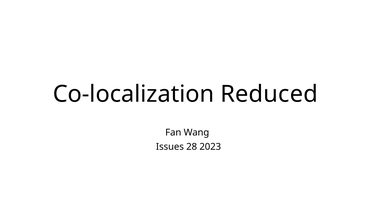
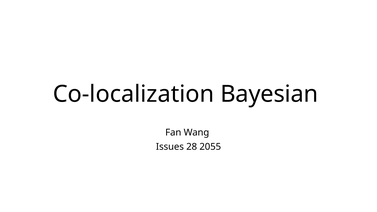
Reduced: Reduced -> Bayesian (269, 94)
2023: 2023 -> 2055 (210, 147)
